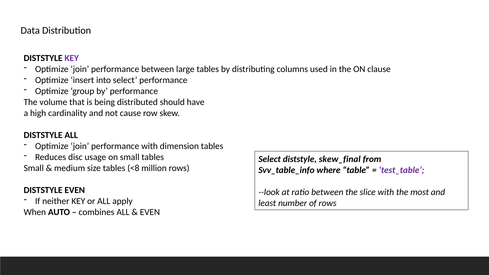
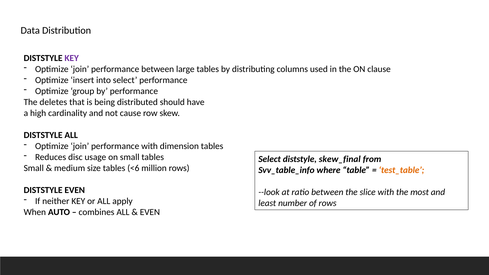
volume: volume -> deletes (53, 102)
<8: <8 -> <6 (133, 168)
test_table colour: purple -> orange (401, 170)
